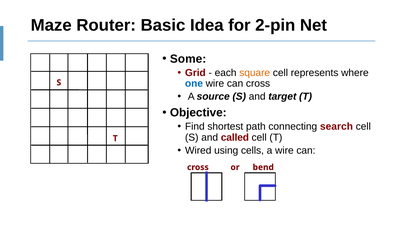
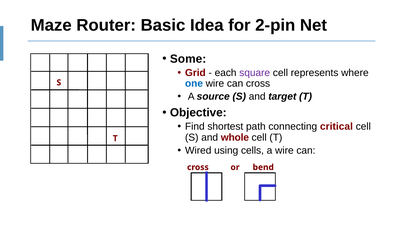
square colour: orange -> purple (255, 73)
search: search -> critical (336, 126)
called: called -> whole (235, 137)
